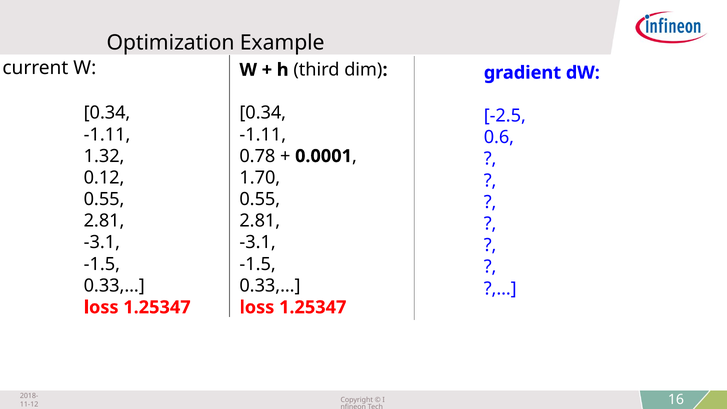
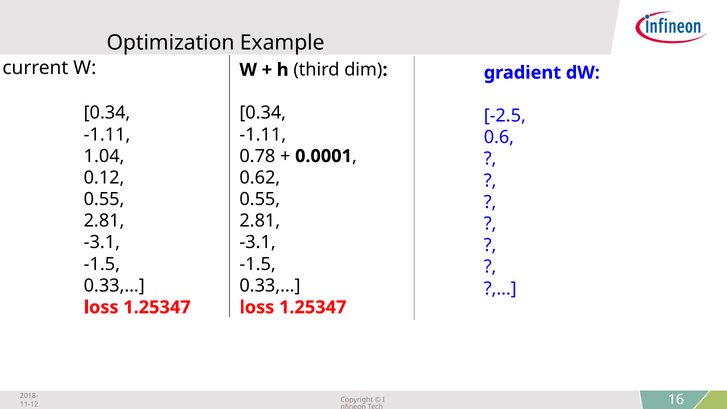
1.32: 1.32 -> 1.04 (104, 156)
1.70: 1.70 -> 0.62 (260, 178)
